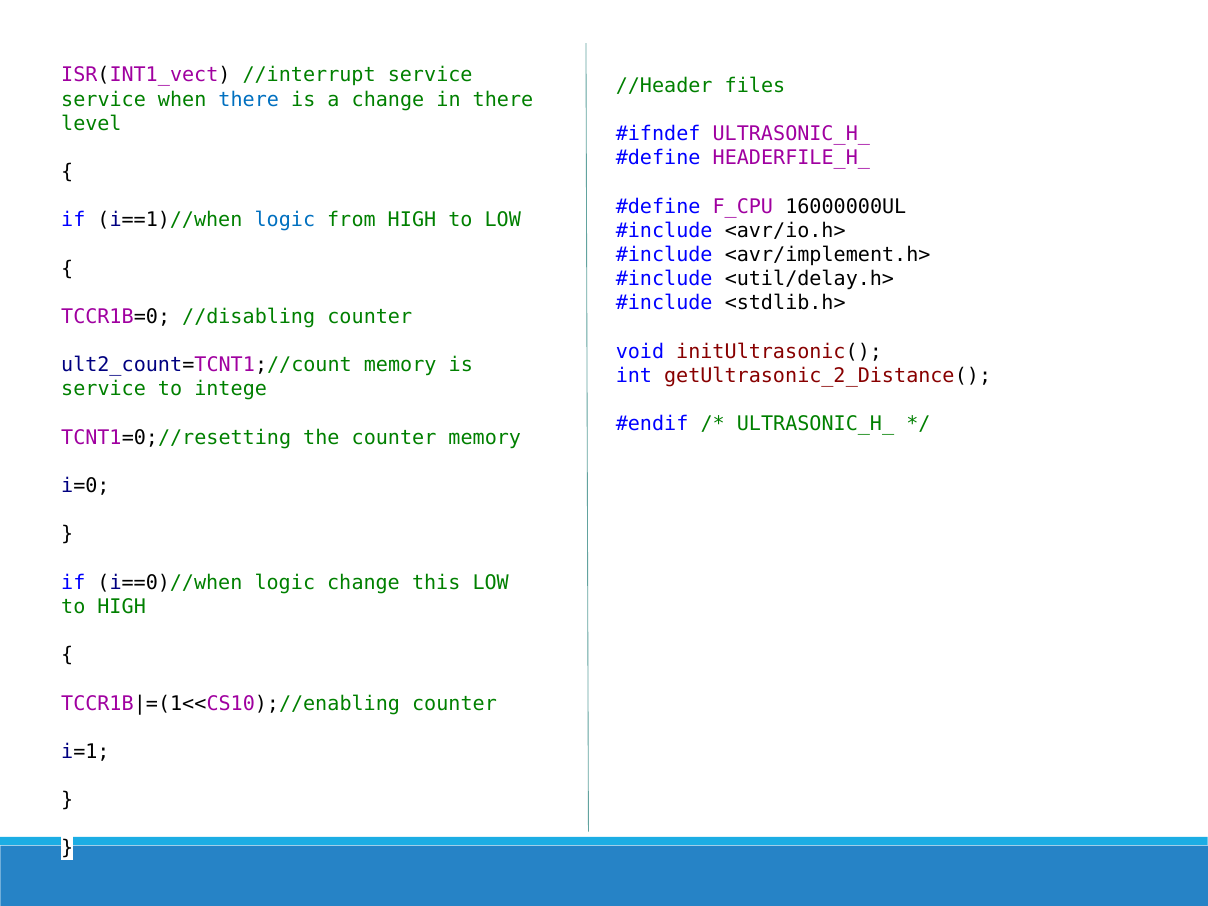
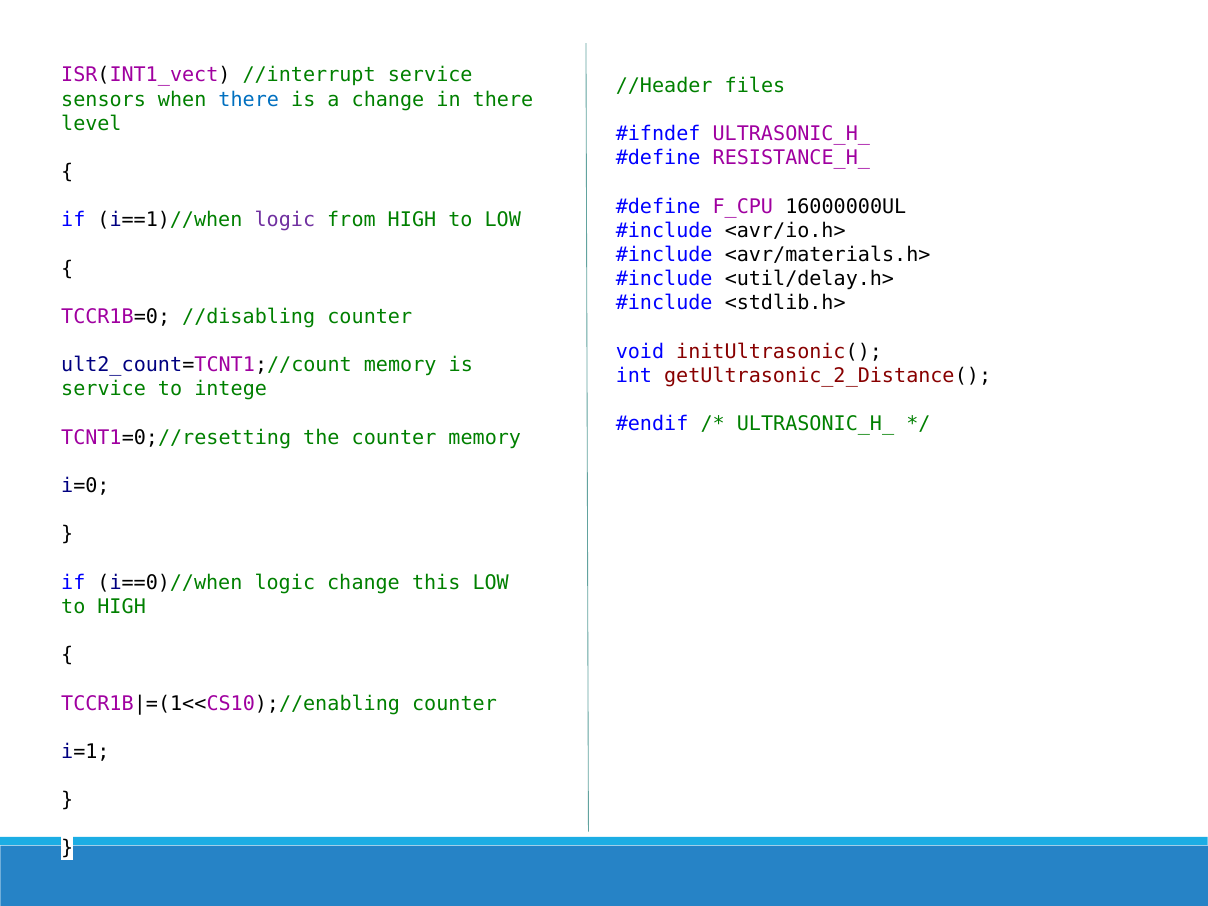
service: service -> sensors (104, 99)
HEADERFILE_H_: HEADERFILE_H_ -> RESISTANCE_H_ (791, 158)
logic colour: blue -> purple (285, 220)
<avr/implement.h>: <avr/implement.h> -> <avr/materials.h> (828, 255)
